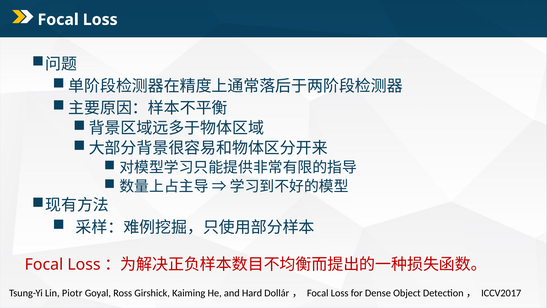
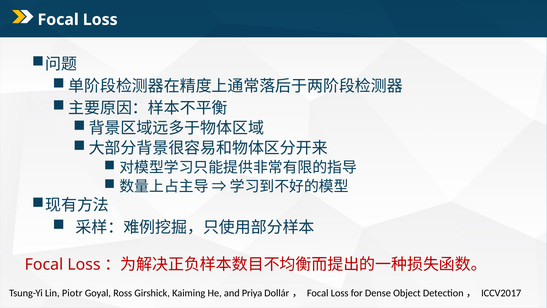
Hard: Hard -> Priya (252, 293)
